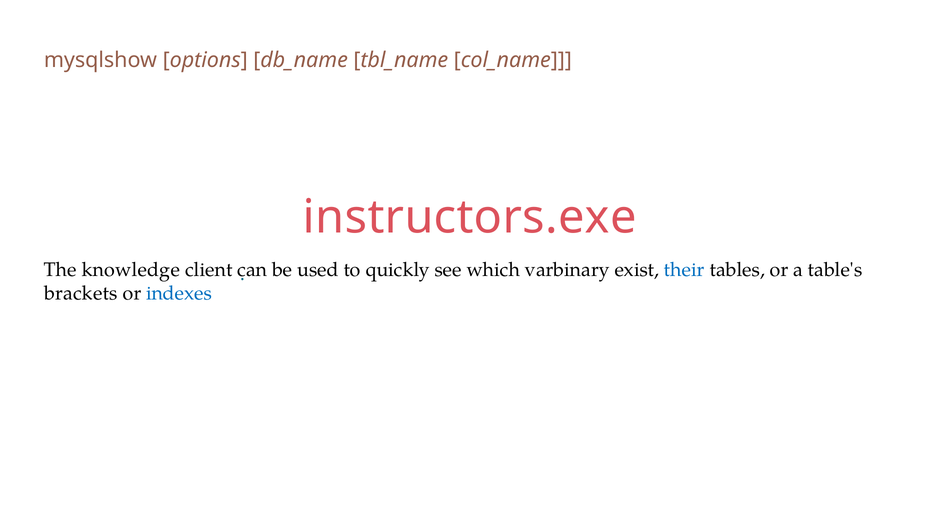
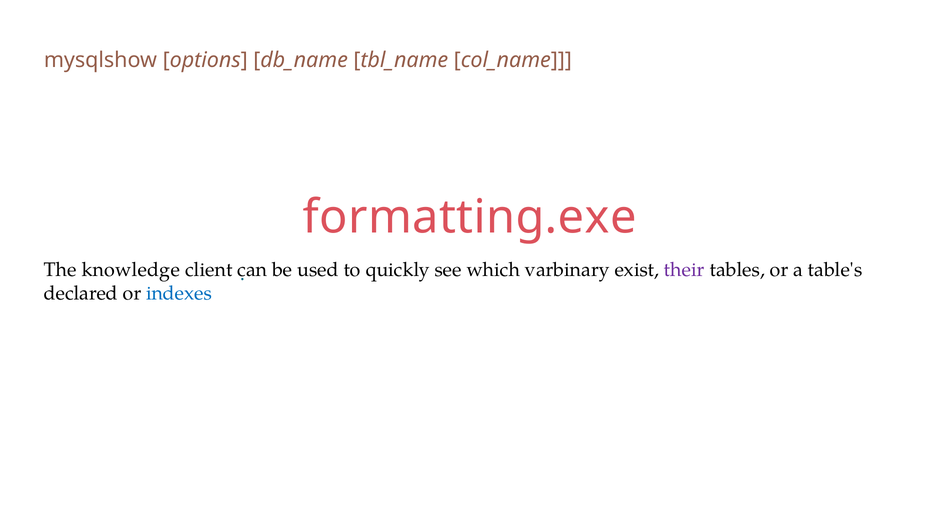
instructors.exe: instructors.exe -> formatting.exe (470, 217)
their colour: blue -> purple (684, 270)
brackets: brackets -> declared (81, 293)
